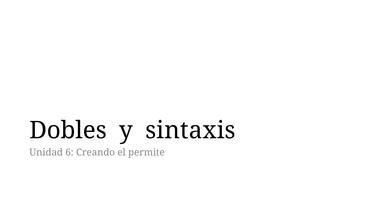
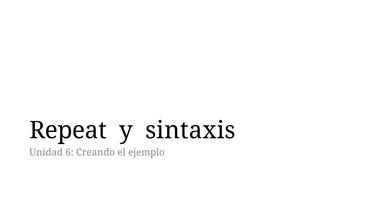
Dobles: Dobles -> Repeat (68, 130)
permite: permite -> ejemplo (146, 152)
